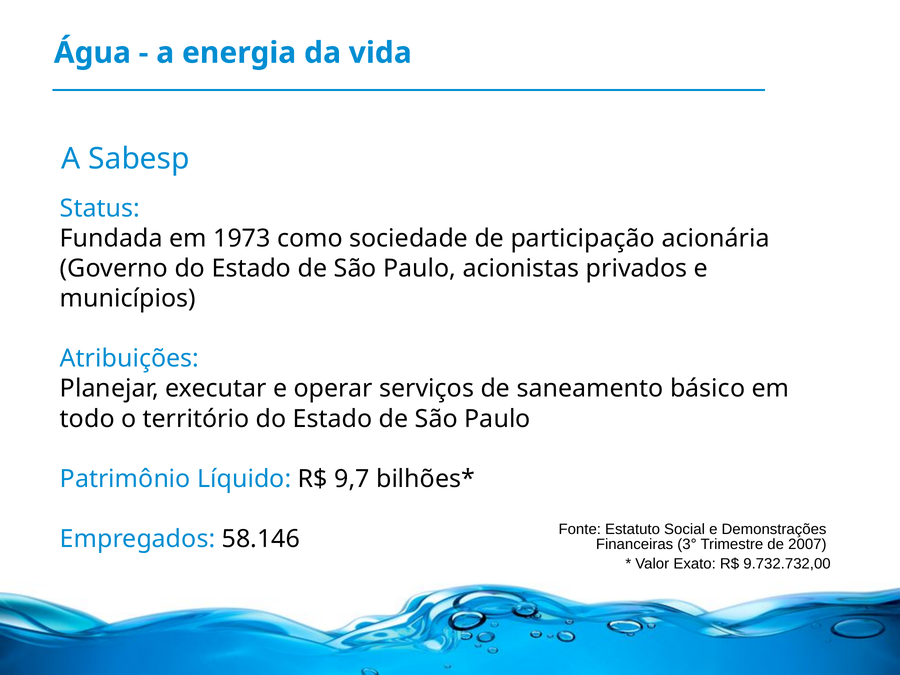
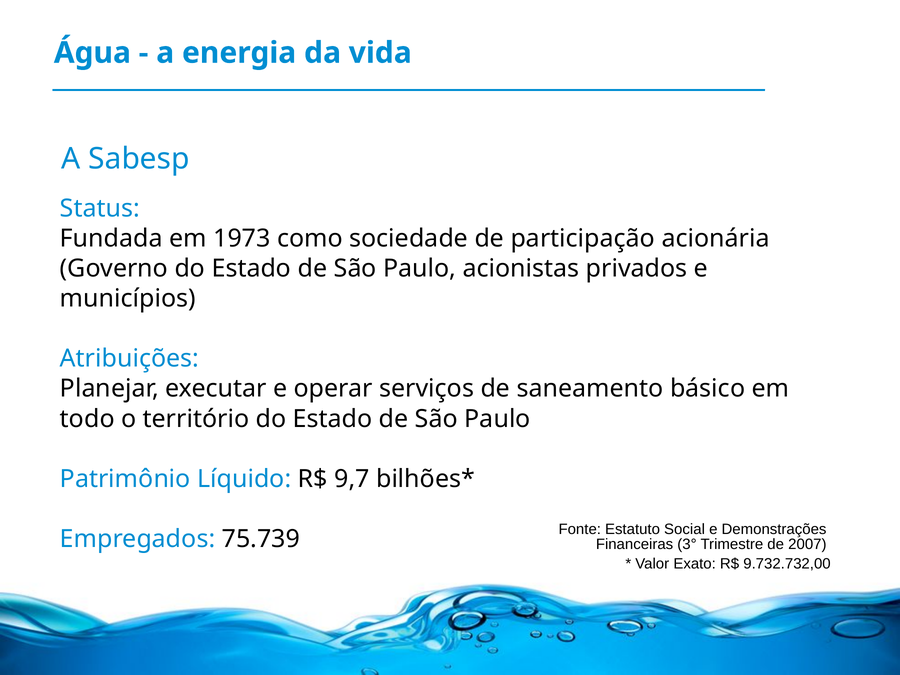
58.146: 58.146 -> 75.739 (261, 539)
